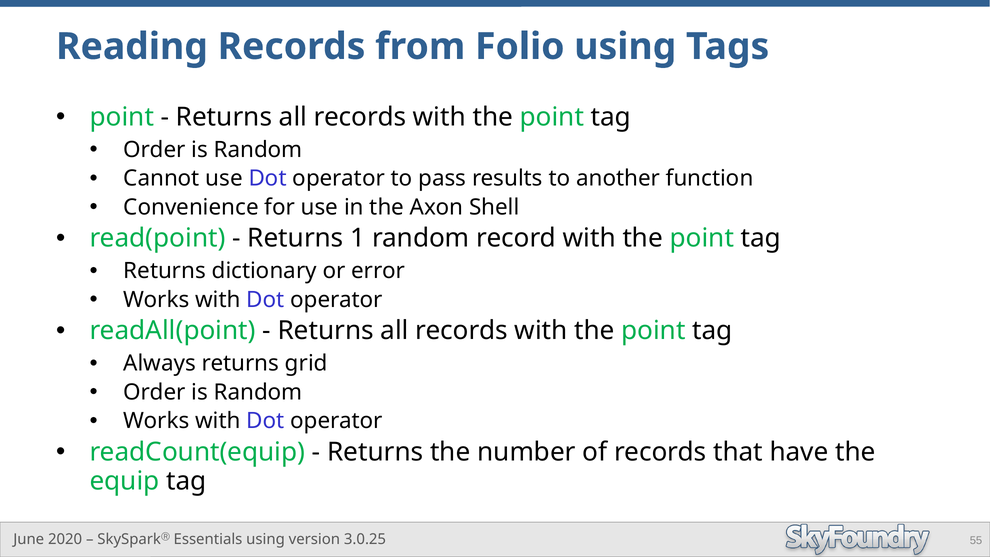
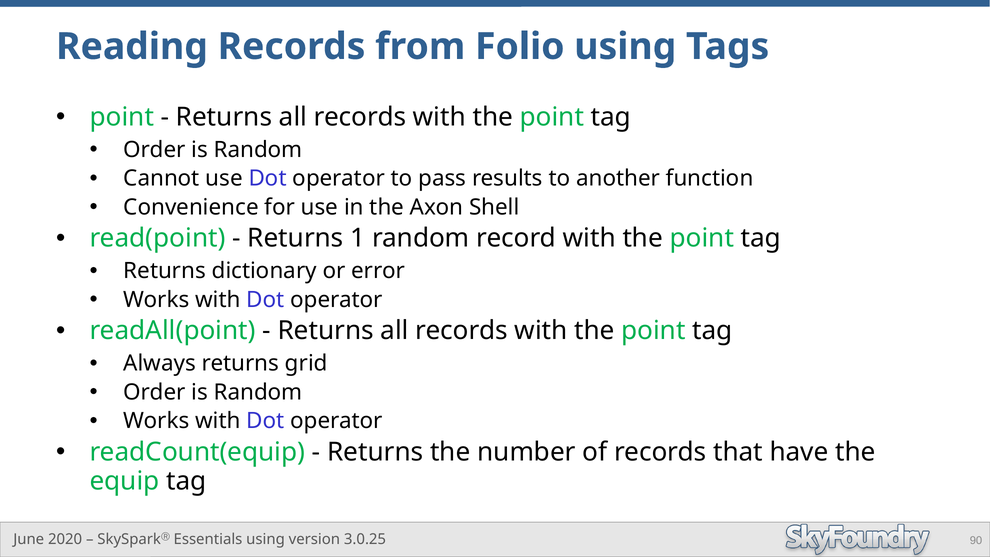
55: 55 -> 90 (976, 540)
